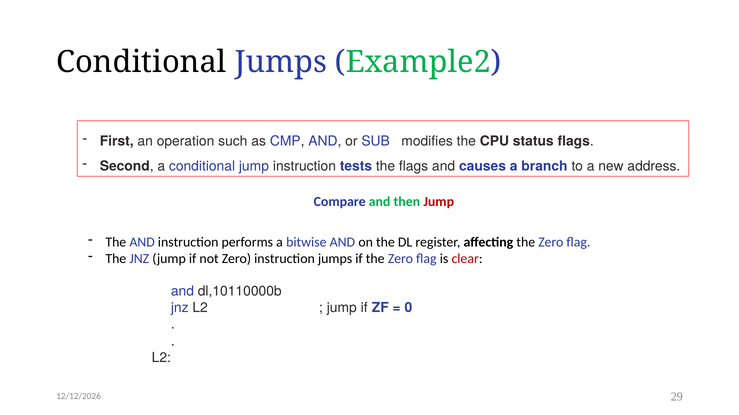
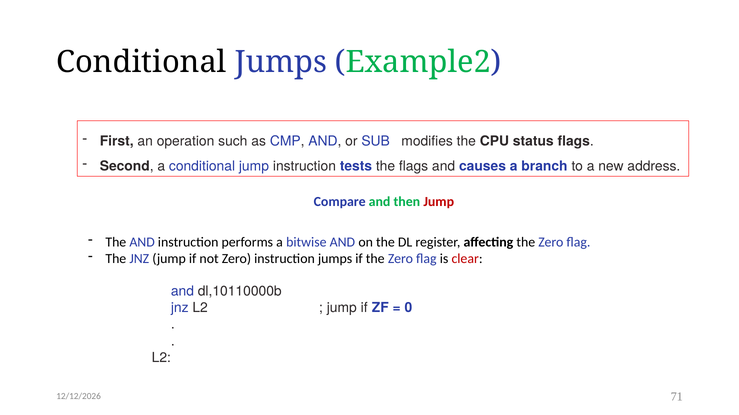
29: 29 -> 71 (677, 397)
